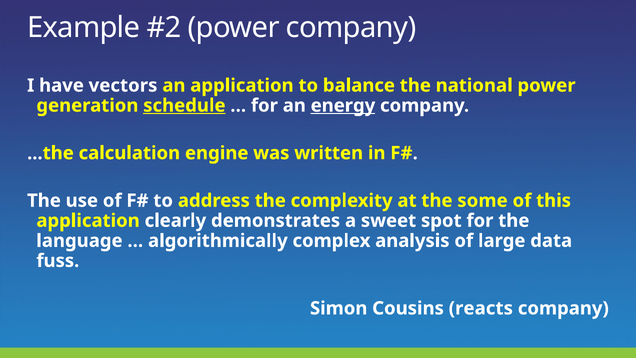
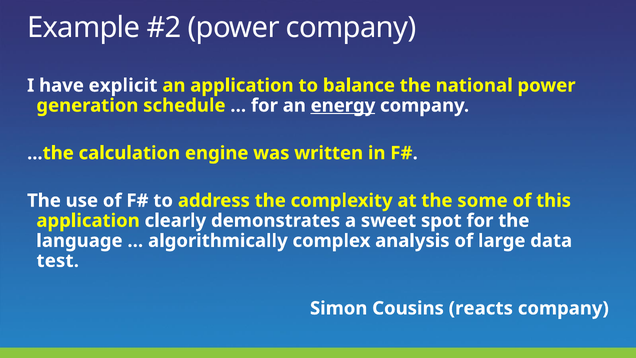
vectors: vectors -> explicit (123, 85)
schedule underline: present -> none (184, 106)
fuss: fuss -> test (58, 261)
